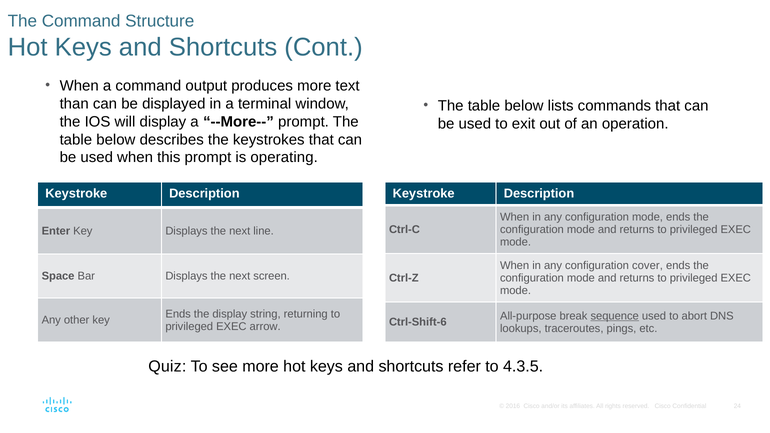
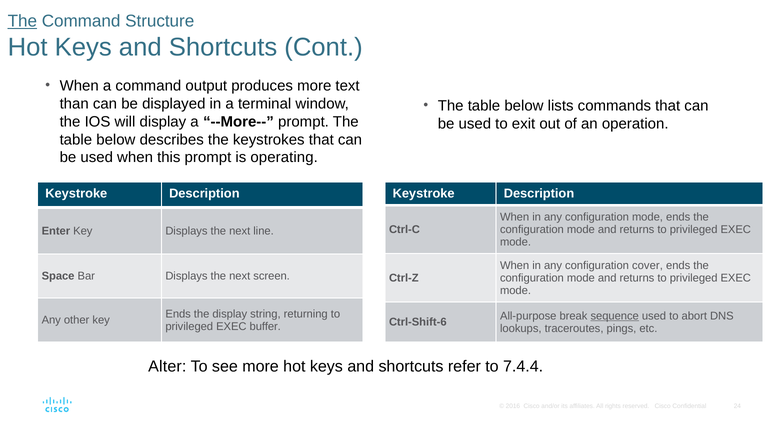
The underline: none -> present (22, 21)
arrow: arrow -> buffer (265, 327)
Quiz: Quiz -> Alter (167, 367)
4.3.5: 4.3.5 -> 7.4.4 (523, 367)
